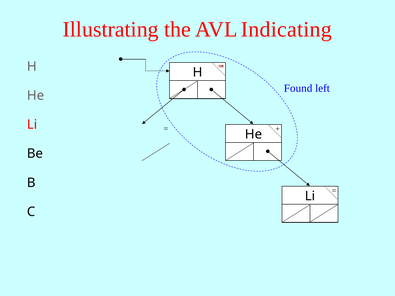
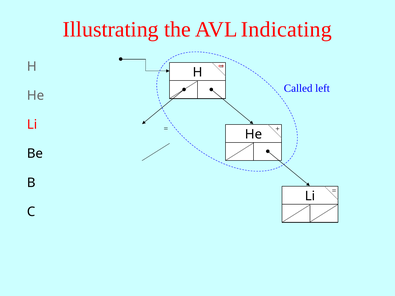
Found: Found -> Called (298, 88)
